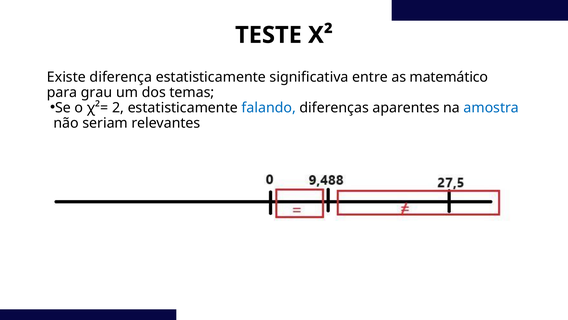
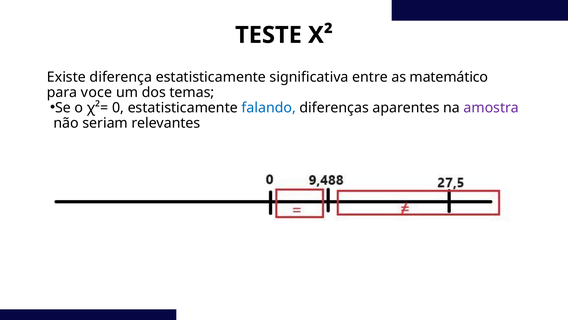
grau: grau -> voce (97, 92)
2: 2 -> 0 (118, 108)
amostra colour: blue -> purple (491, 108)
